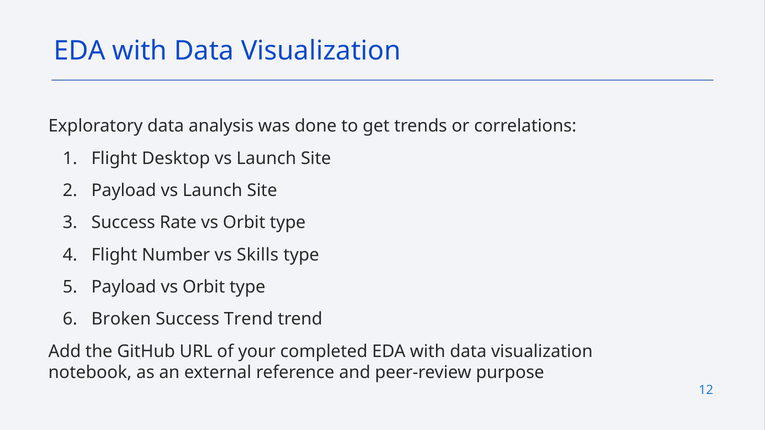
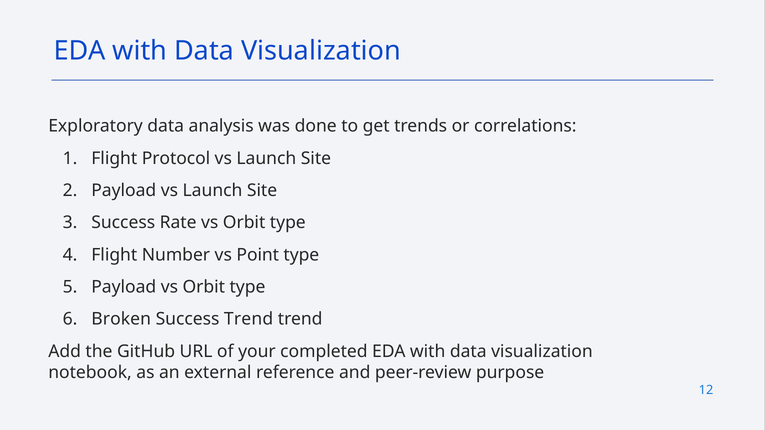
Desktop: Desktop -> Protocol (176, 158)
Skills: Skills -> Point (258, 255)
